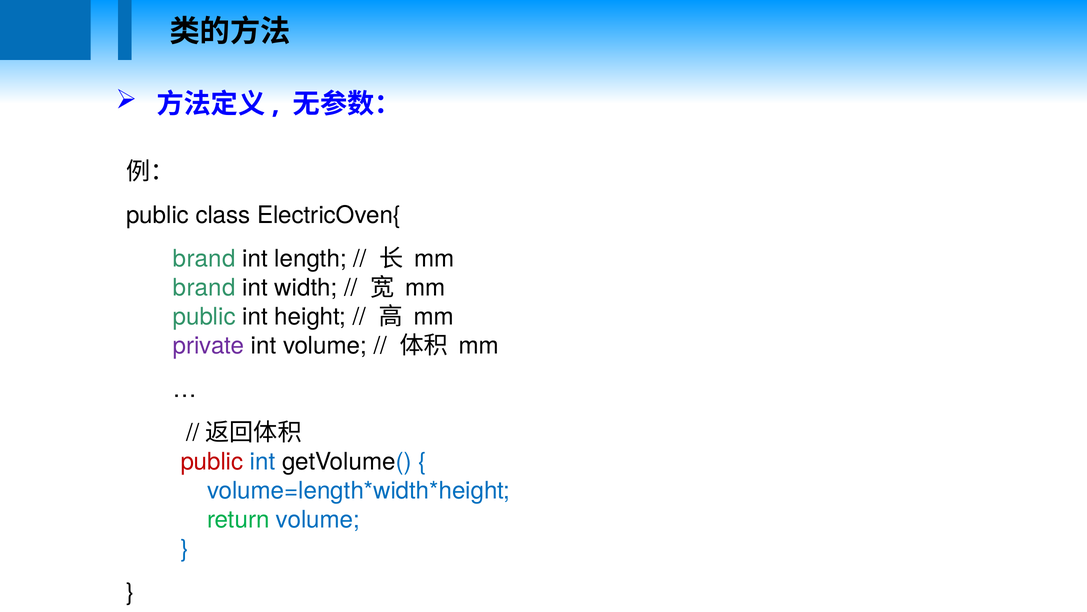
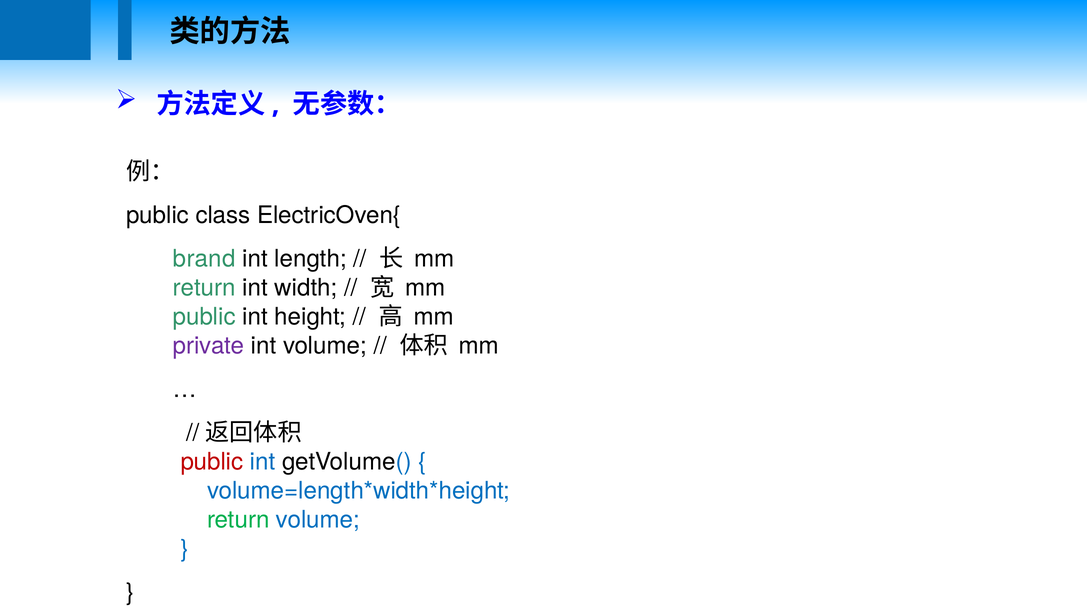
brand: brand -> return (204, 288)
